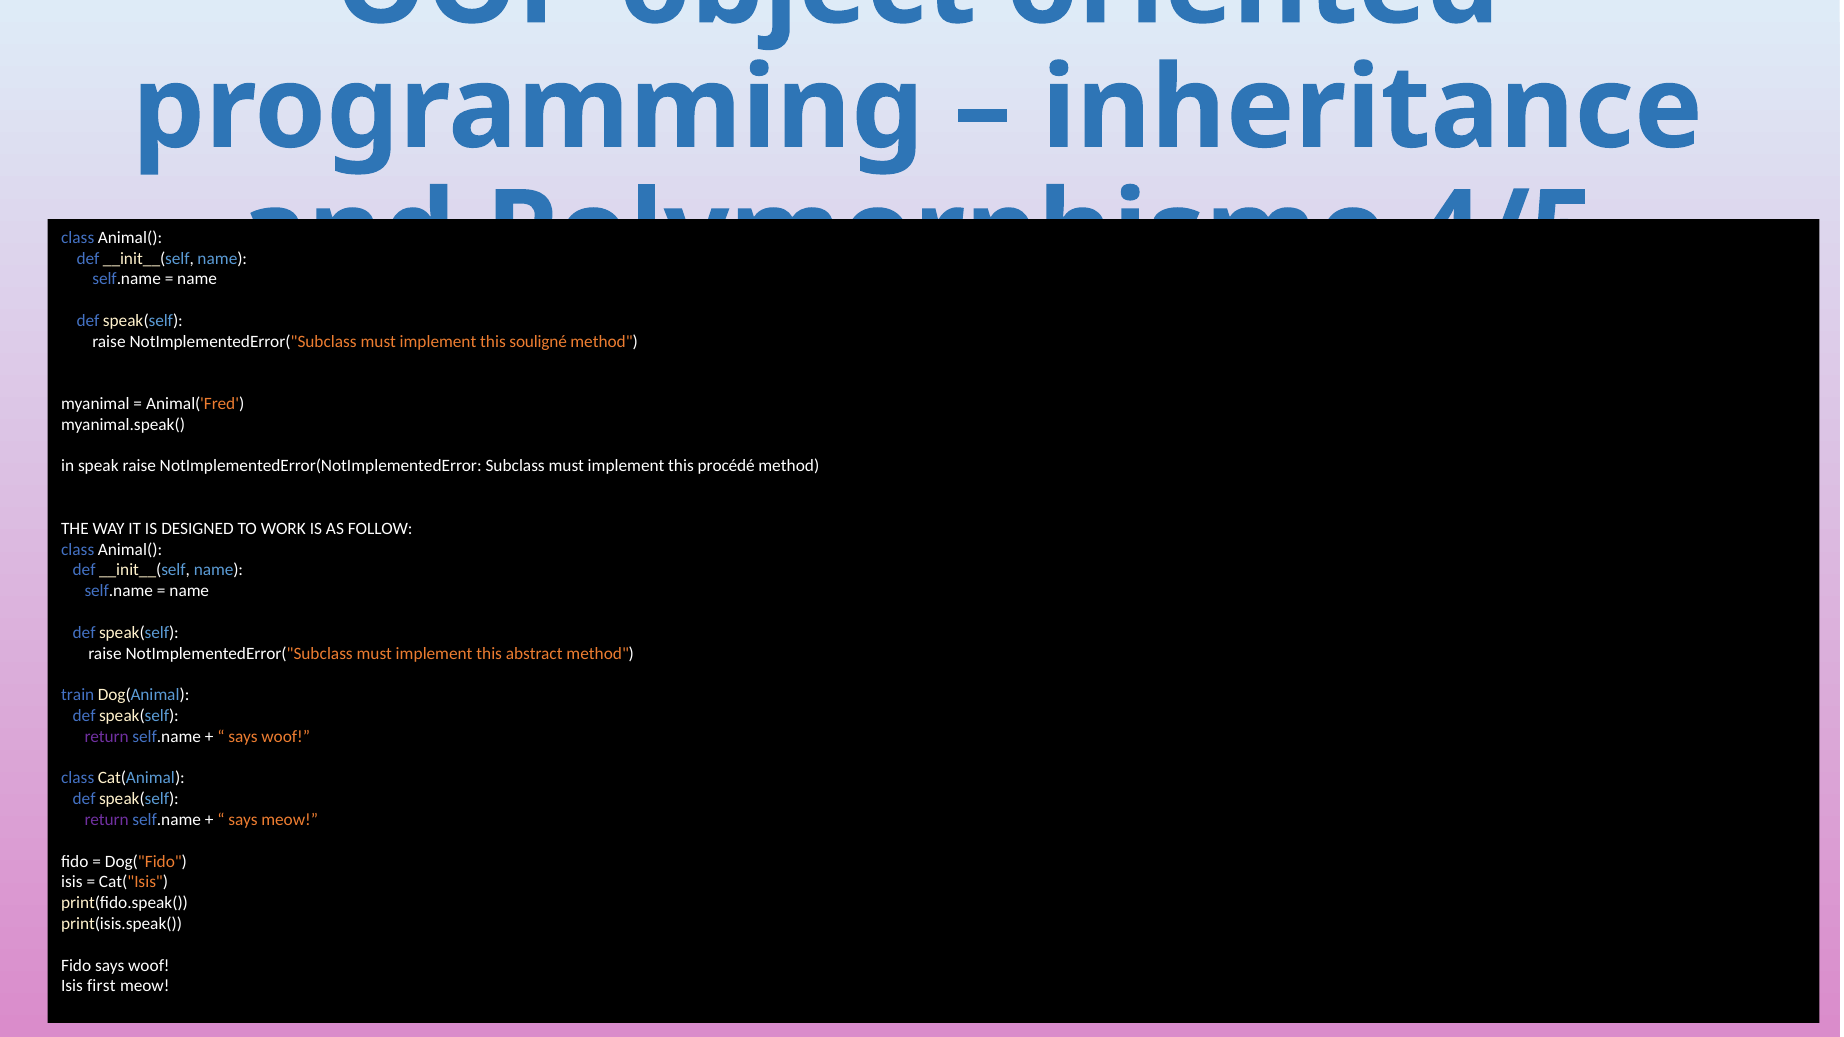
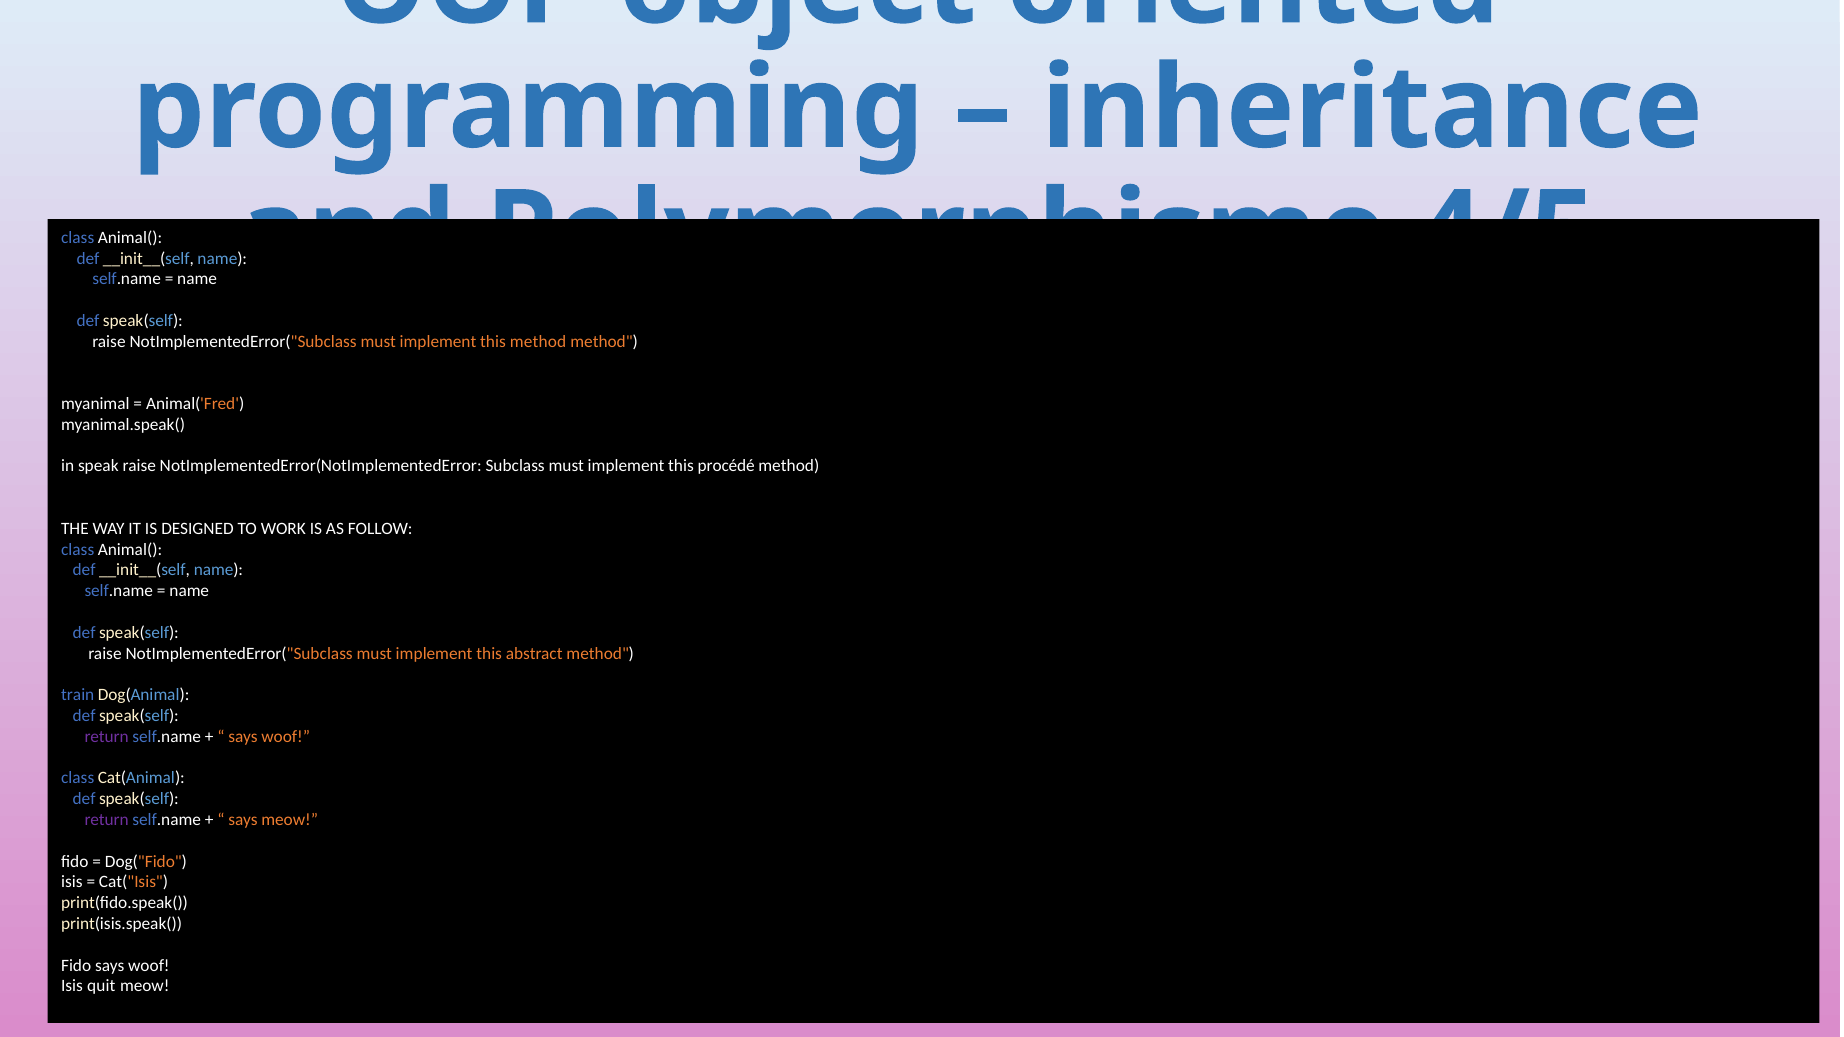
this souligné: souligné -> method (538, 342)
first: first -> quit (101, 986)
